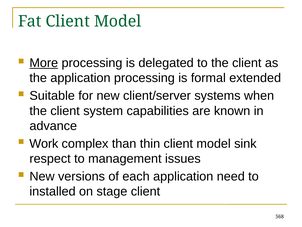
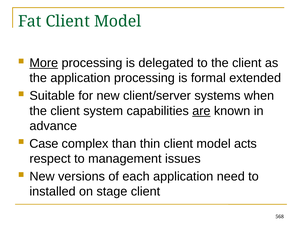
are underline: none -> present (201, 111)
Work: Work -> Case (44, 143)
sink: sink -> acts (245, 143)
